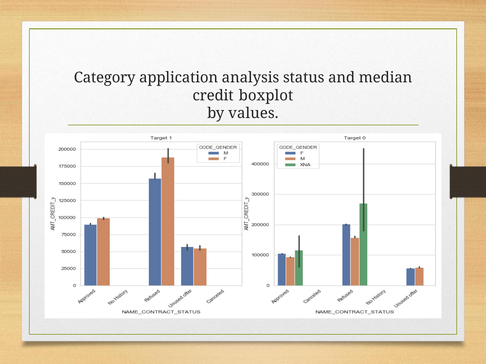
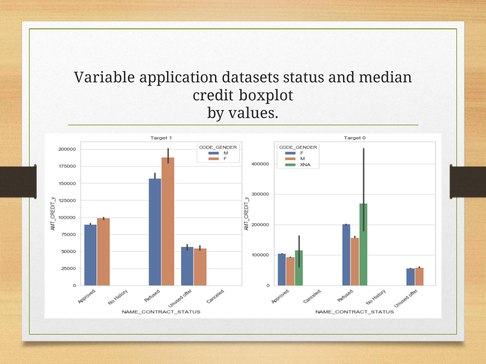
Category: Category -> Variable (104, 78)
analysis: analysis -> datasets (251, 78)
